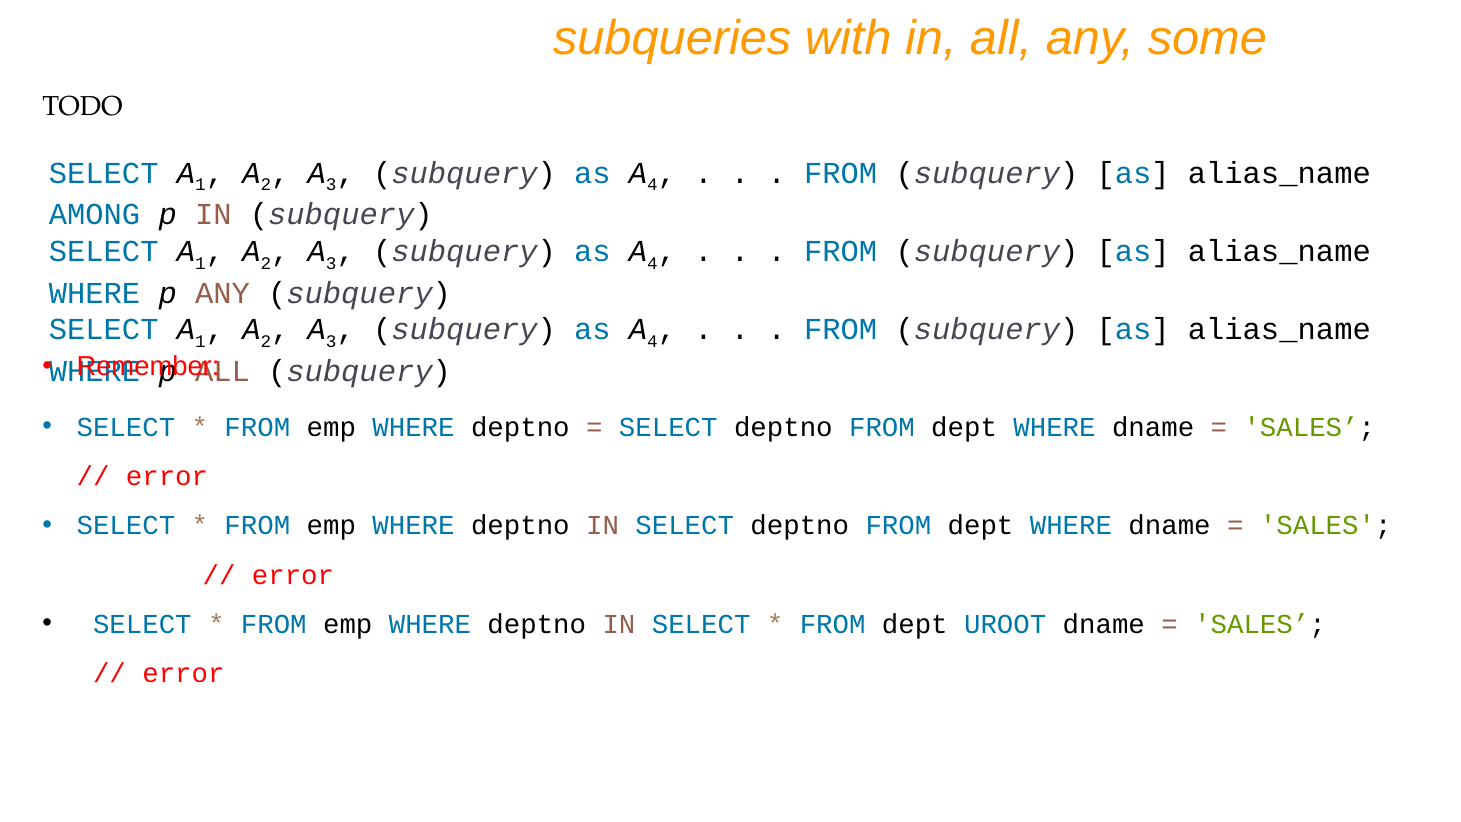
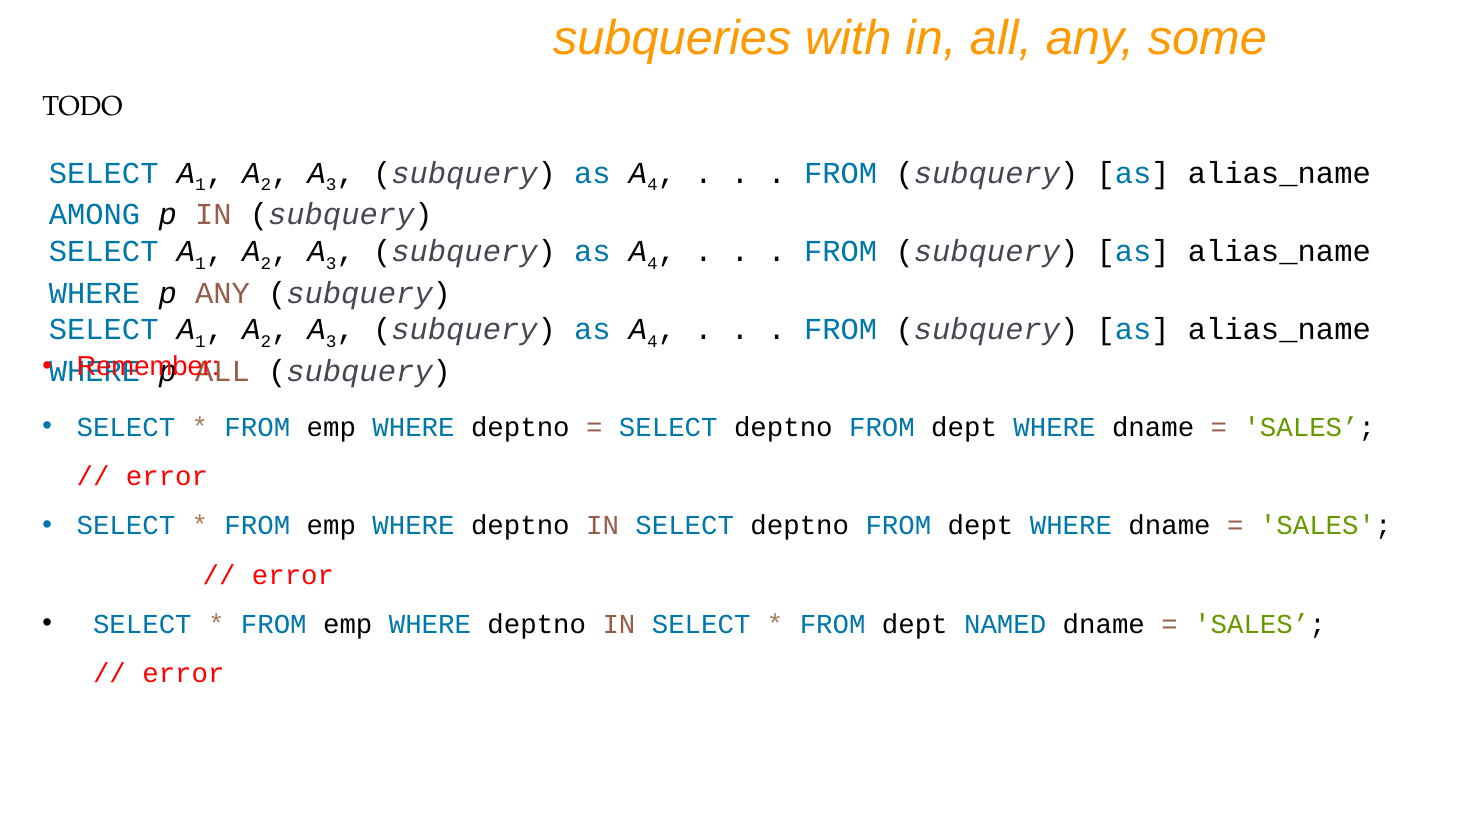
UROOT: UROOT -> NAMED (1005, 624)
